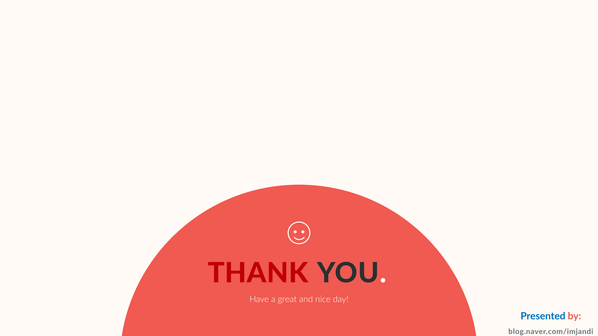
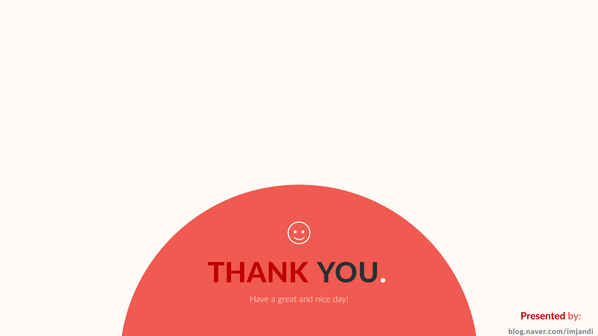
Presented colour: blue -> red (543, 317)
